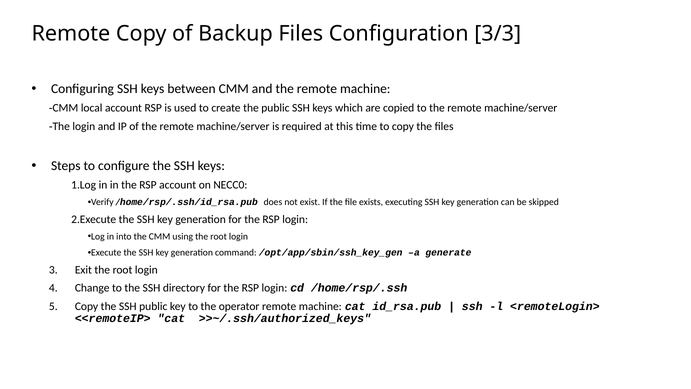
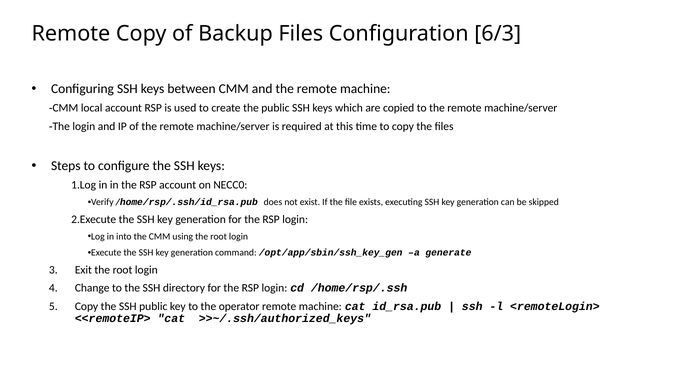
3/3: 3/3 -> 6/3 (498, 34)
